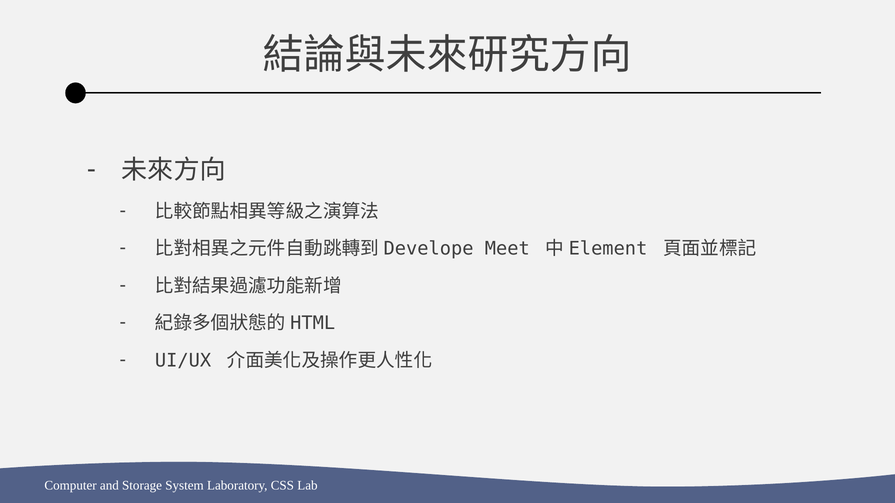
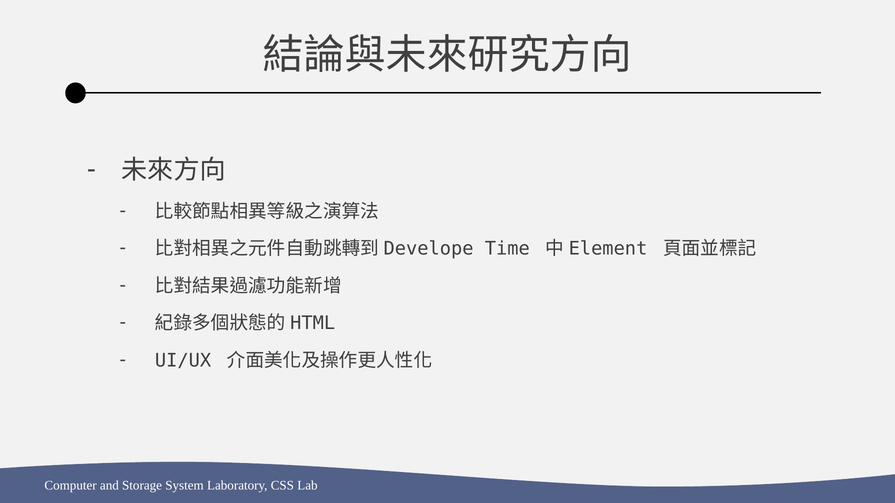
Meet: Meet -> Time (507, 249)
